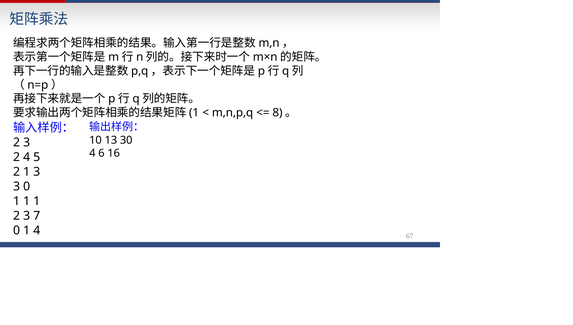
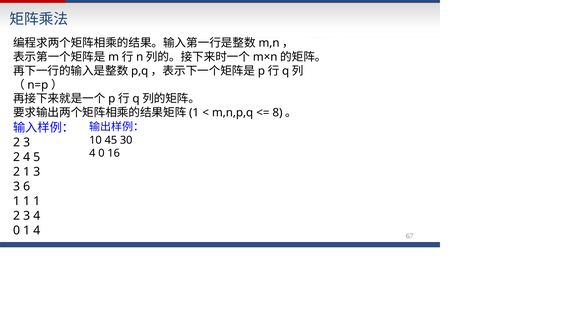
13: 13 -> 45 (111, 140)
6: 6 -> 0 (101, 153)
3 0: 0 -> 6 (27, 187)
3 7: 7 -> 4 (37, 216)
